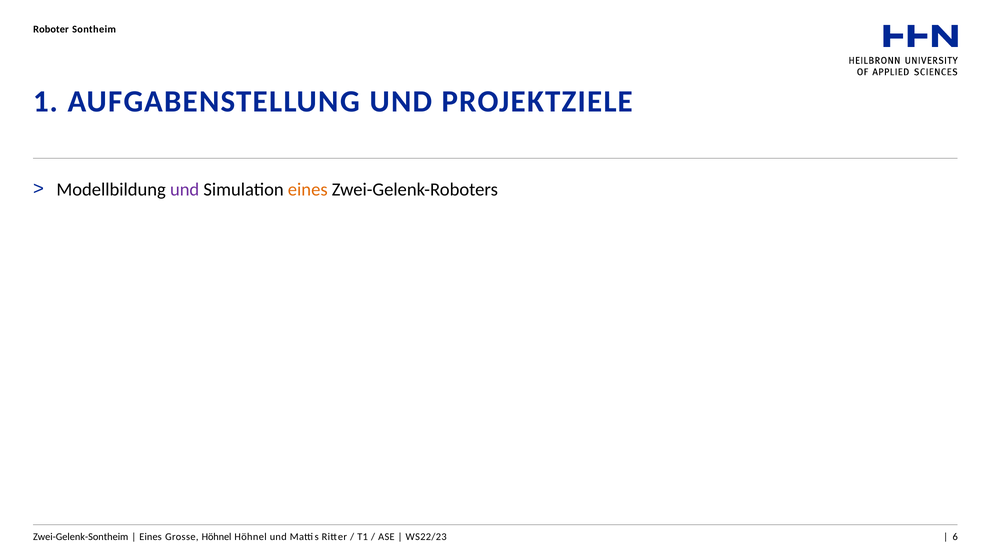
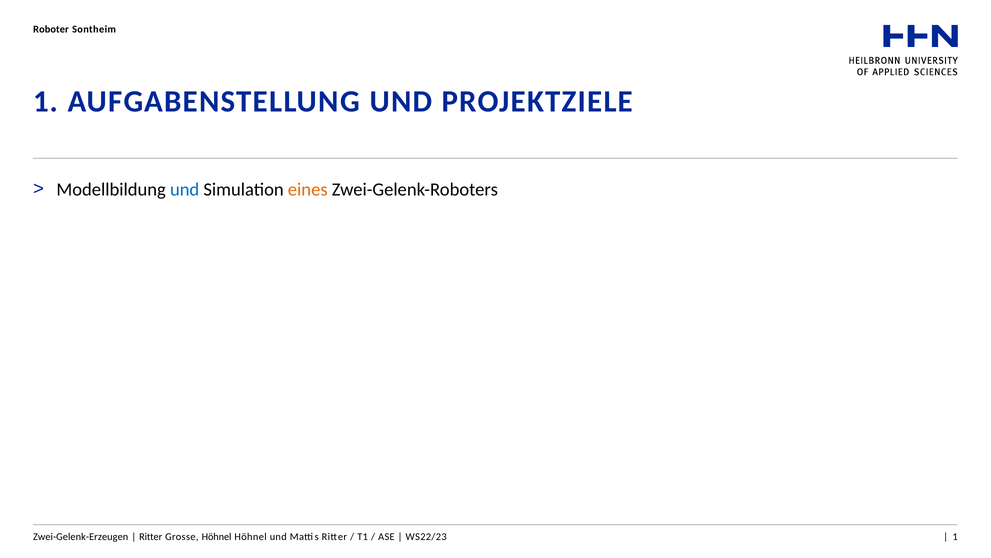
und colour: purple -> blue (185, 189)
Zwei-Gelenk-Sontheim: Zwei-Gelenk-Sontheim -> Zwei-Gelenk-Erzeugen (81, 536)
Eines: Eines -> Ritter (151, 536)
6: 6 -> 1 (955, 536)
